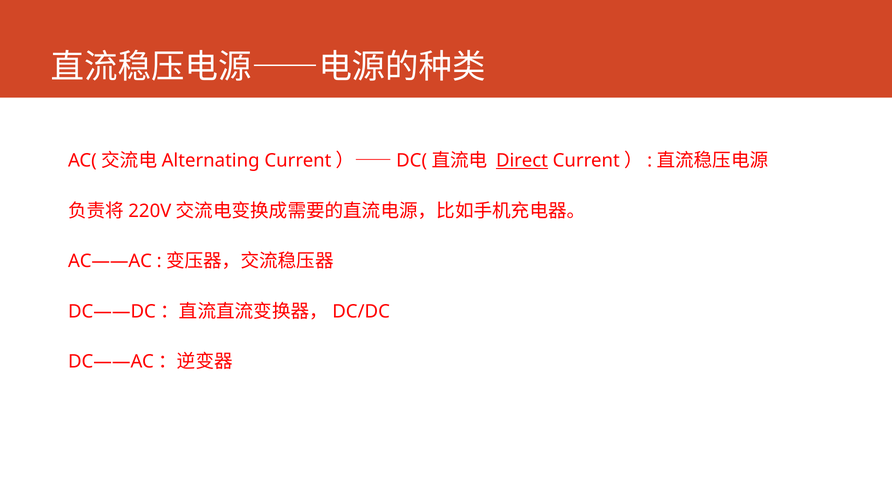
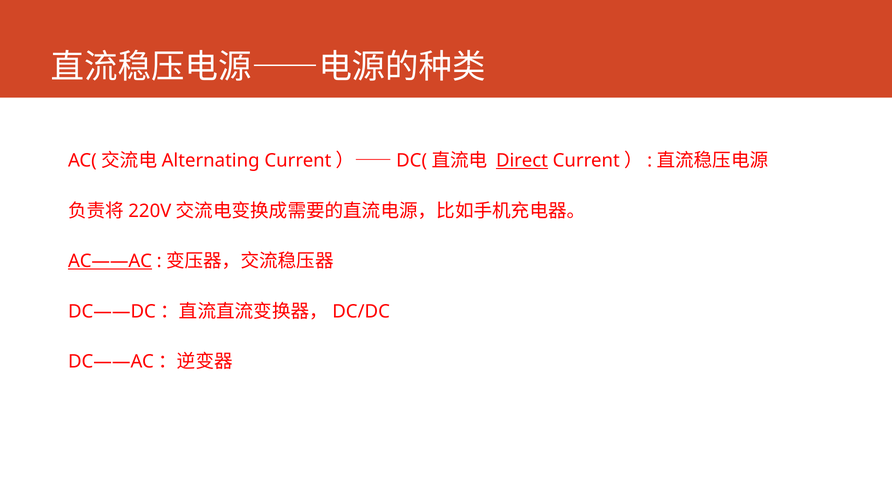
AC——AC underline: none -> present (110, 261)
